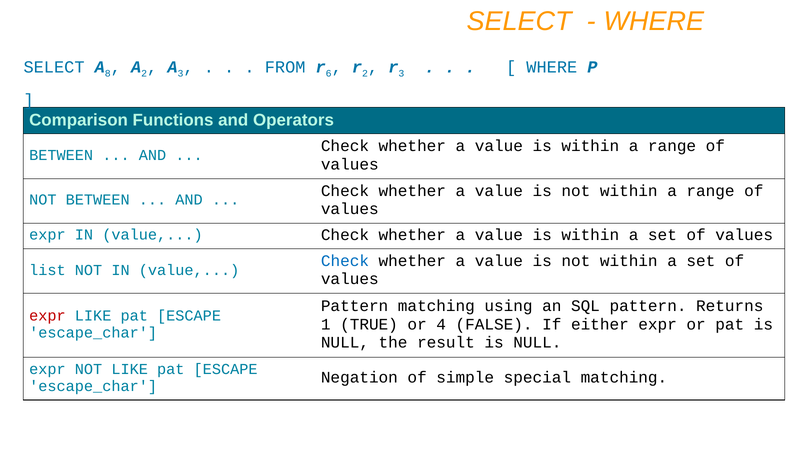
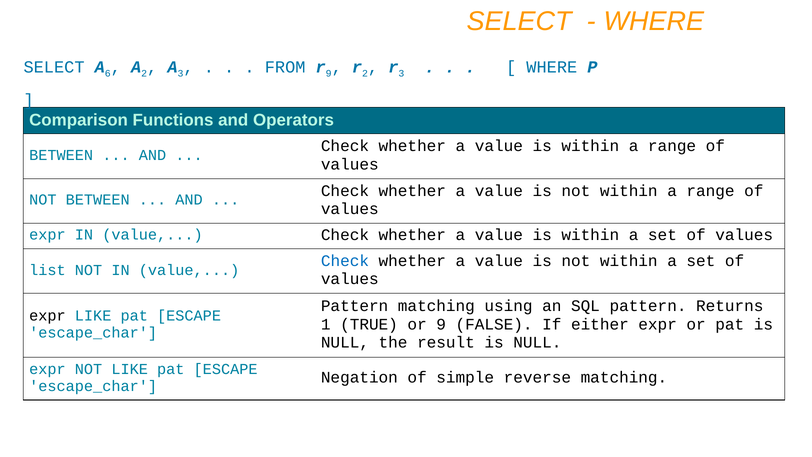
8: 8 -> 6 (108, 74)
6: 6 -> 9 (329, 74)
expr colour: red -> black (47, 316)
or 4: 4 -> 9 (441, 324)
special: special -> reverse (537, 377)
